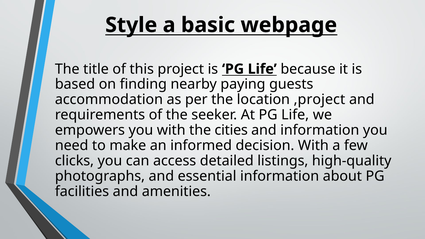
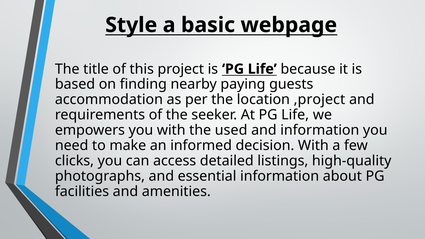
cities: cities -> used (231, 130)
